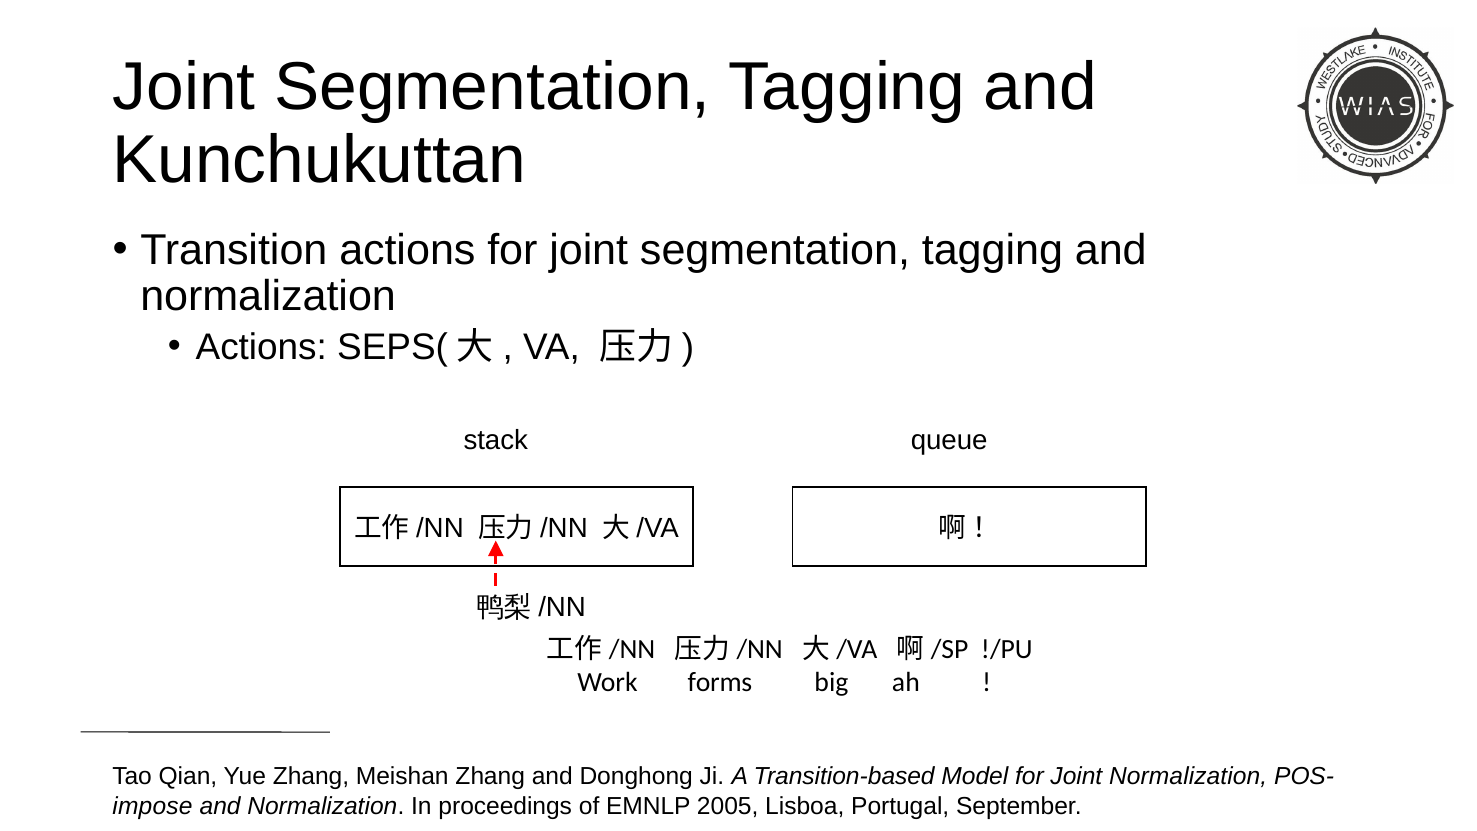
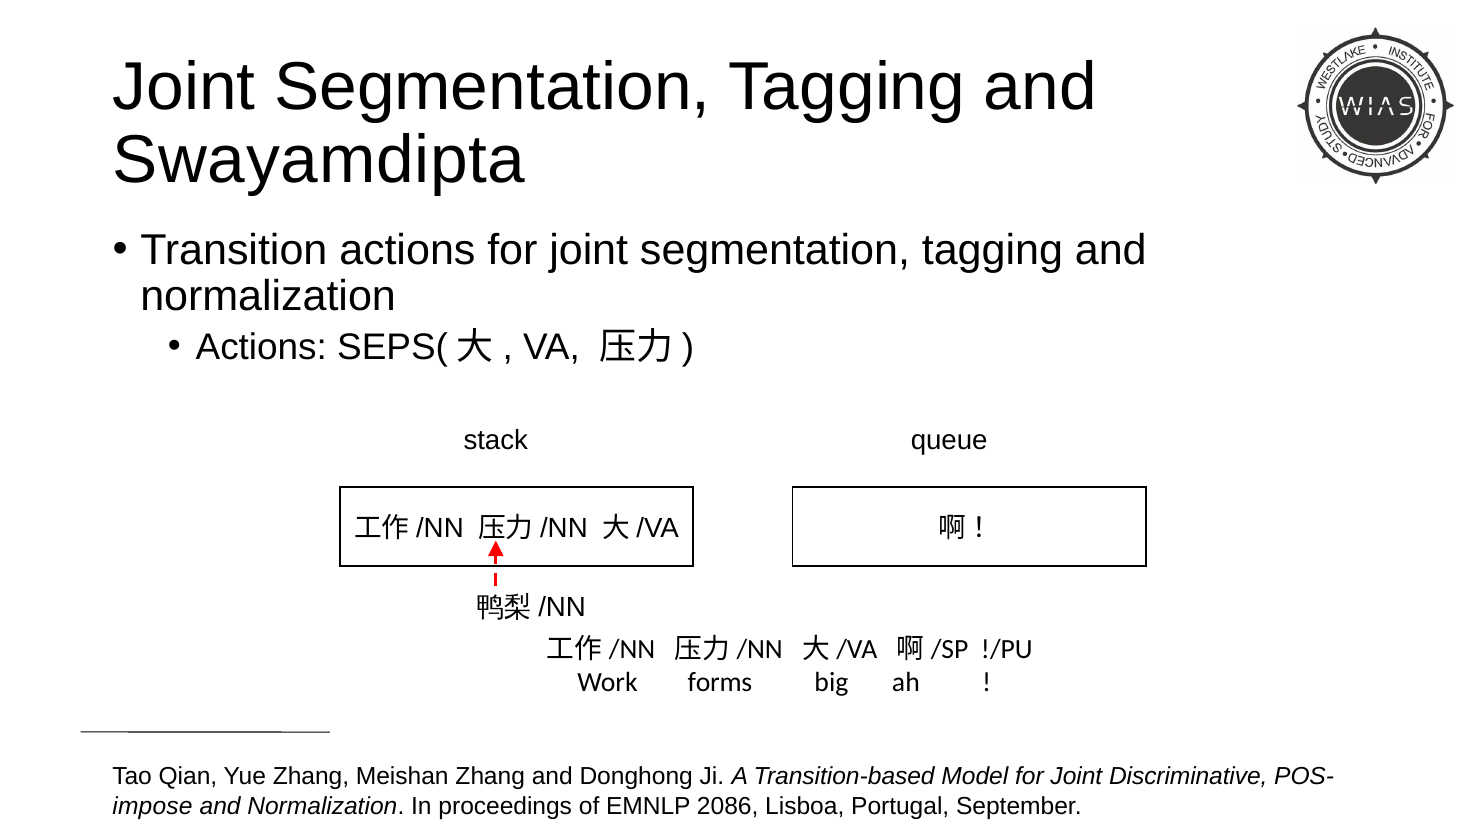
Kunchukuttan: Kunchukuttan -> Swayamdipta (319, 161)
Joint Normalization: Normalization -> Discriminative (1188, 776)
2005: 2005 -> 2086 (728, 806)
